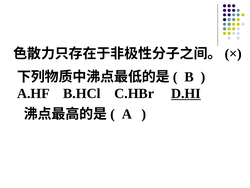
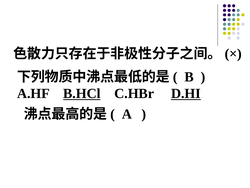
B.HCl underline: none -> present (82, 93)
